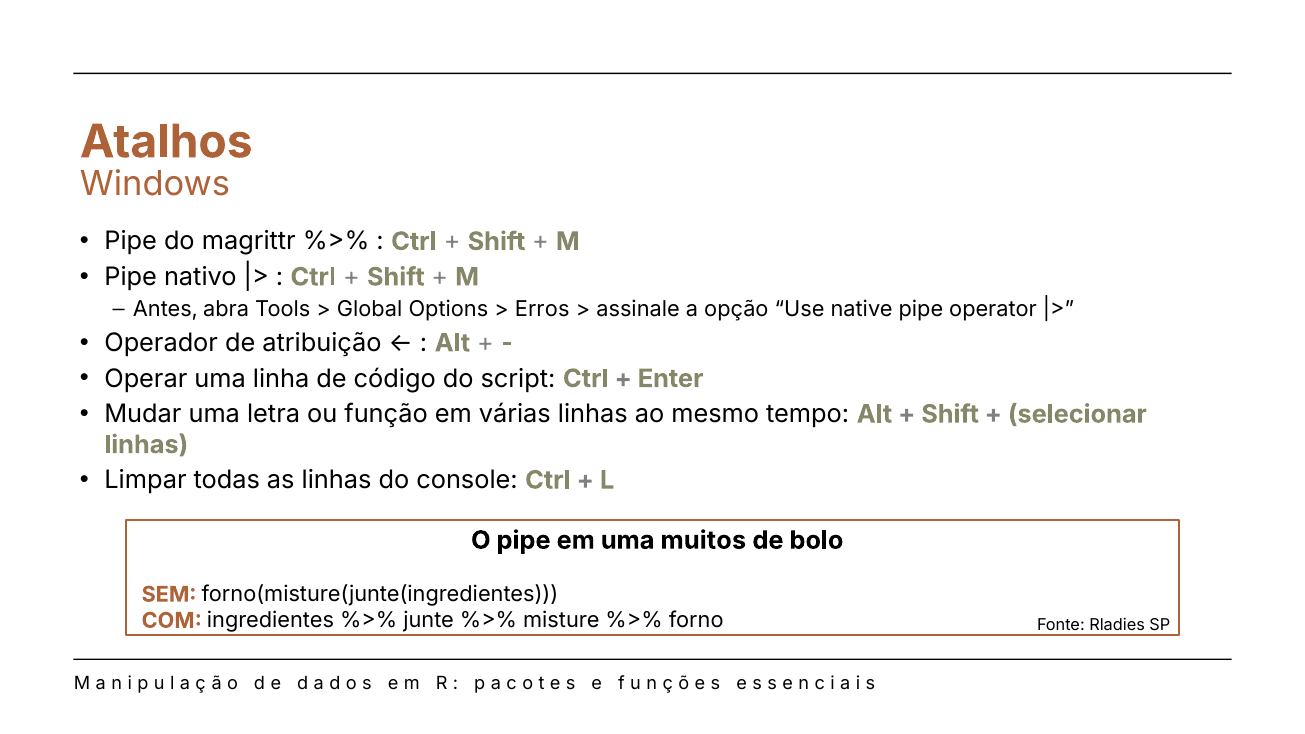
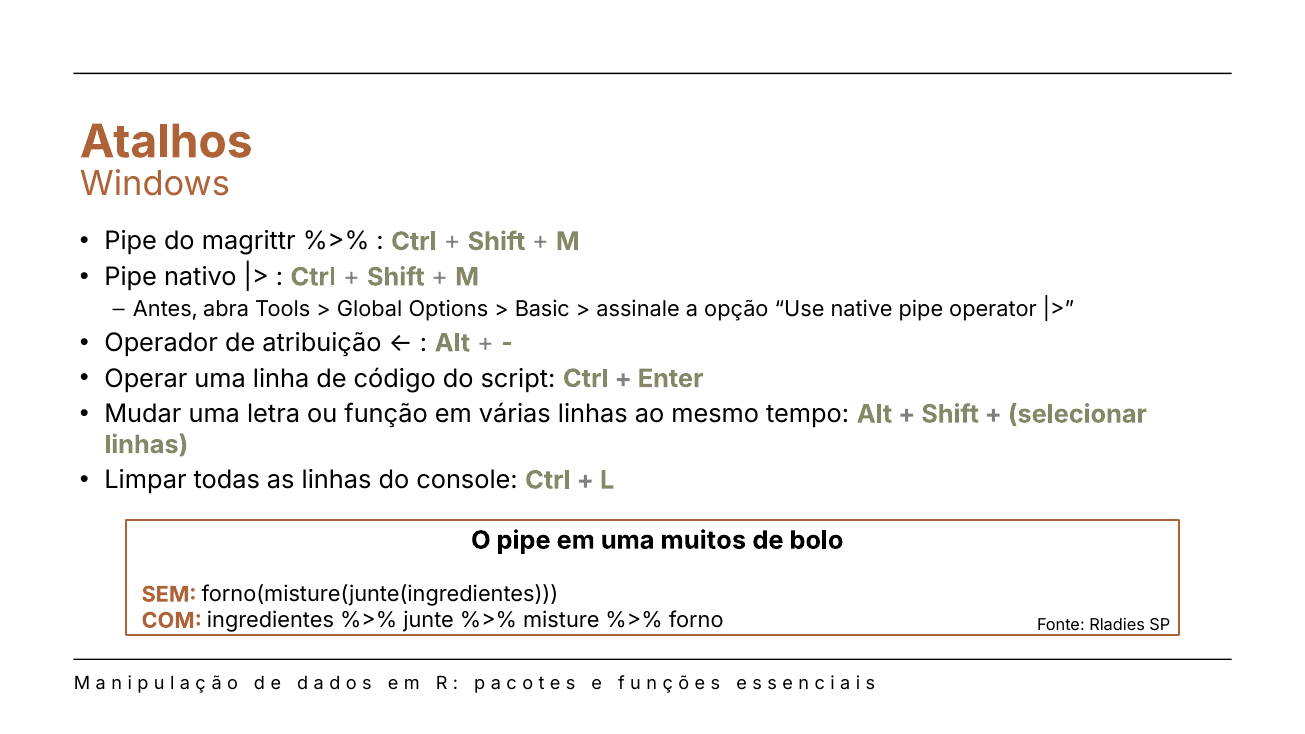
Erros: Erros -> Basic (542, 310)
